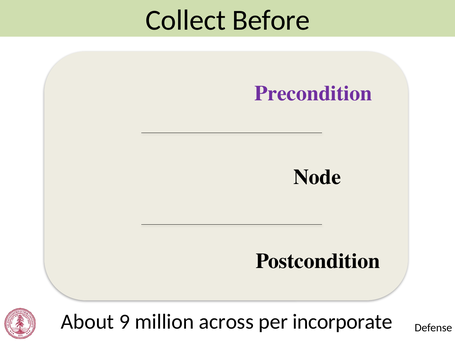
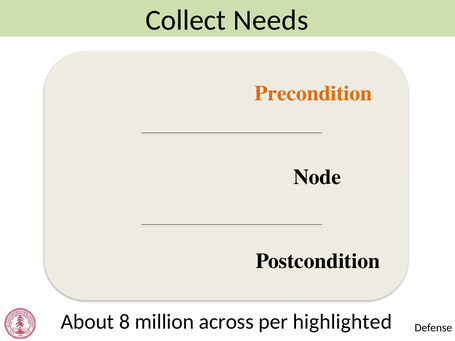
Before: Before -> Needs (271, 20)
Precondition colour: purple -> orange (313, 93)
9: 9 -> 8 (124, 322)
incorporate: incorporate -> highlighted (342, 322)
